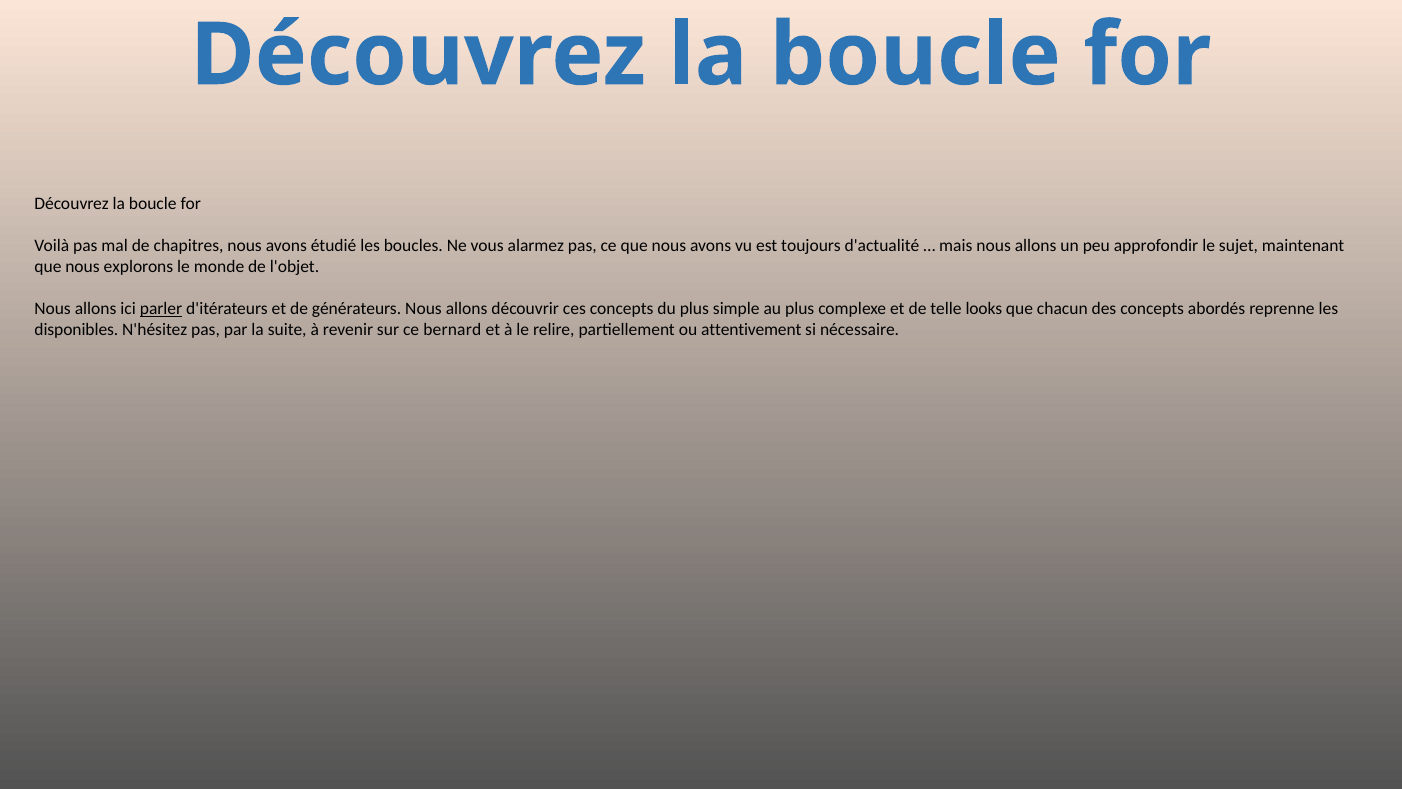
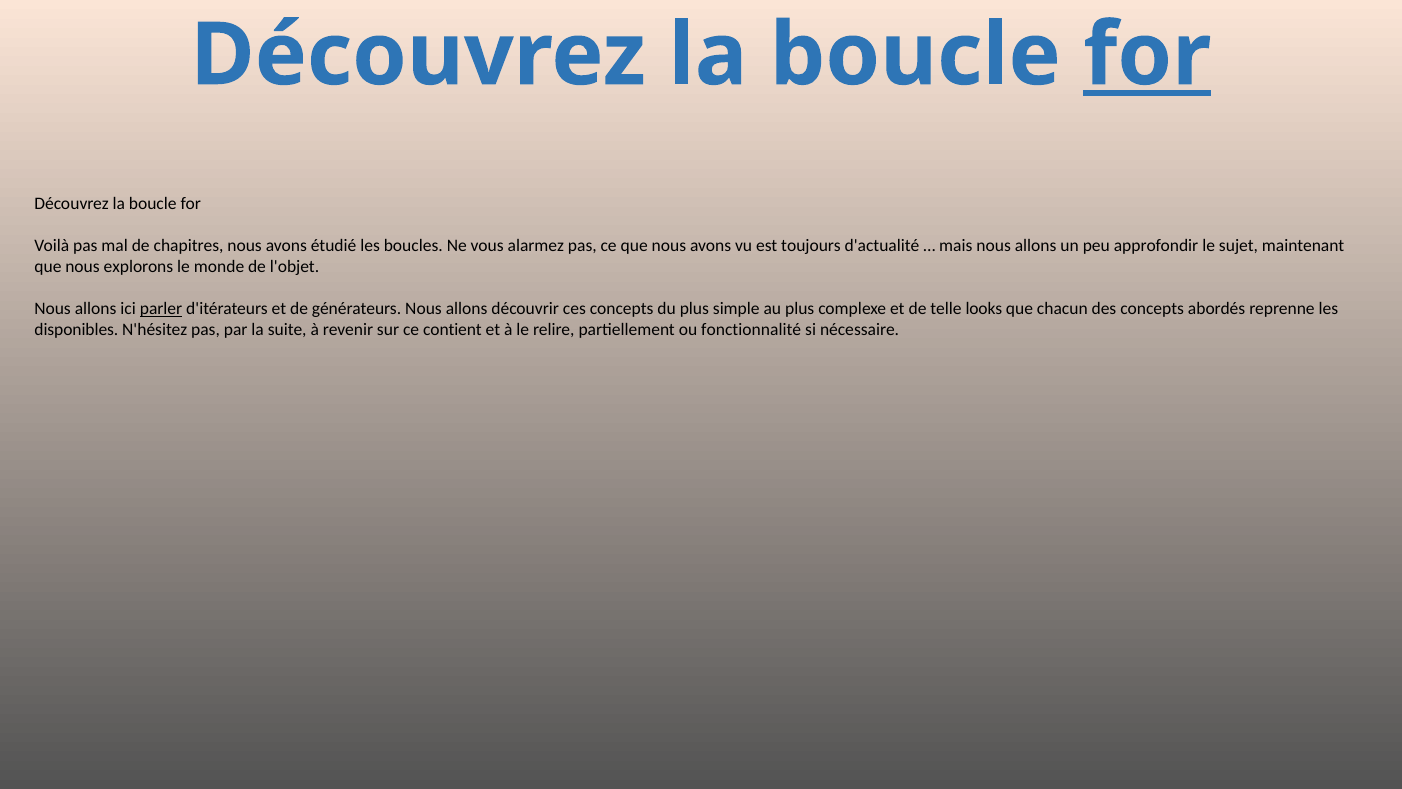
for underline: none -> present (1147, 55)
bernard: bernard -> contient (452, 329)
attentivement: attentivement -> fonctionnalité (751, 329)
